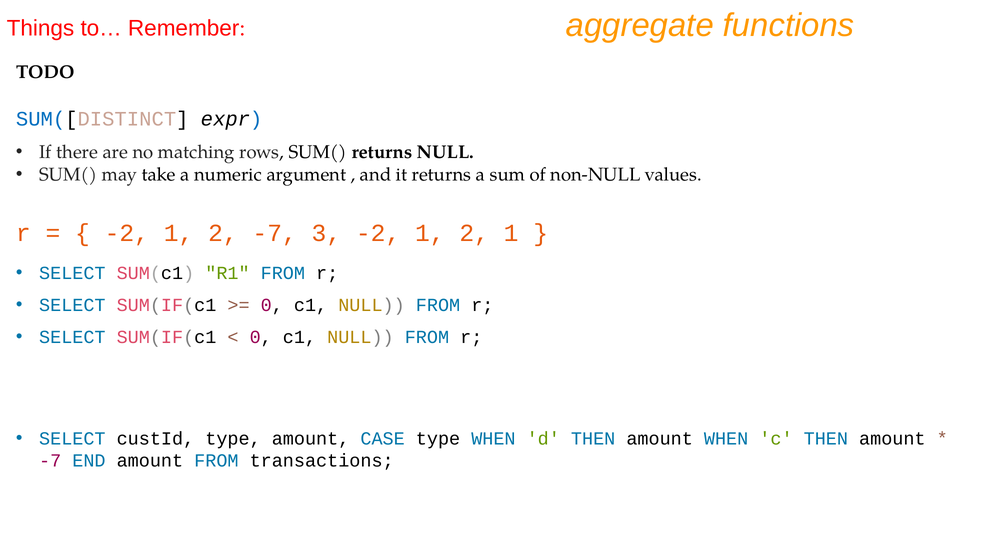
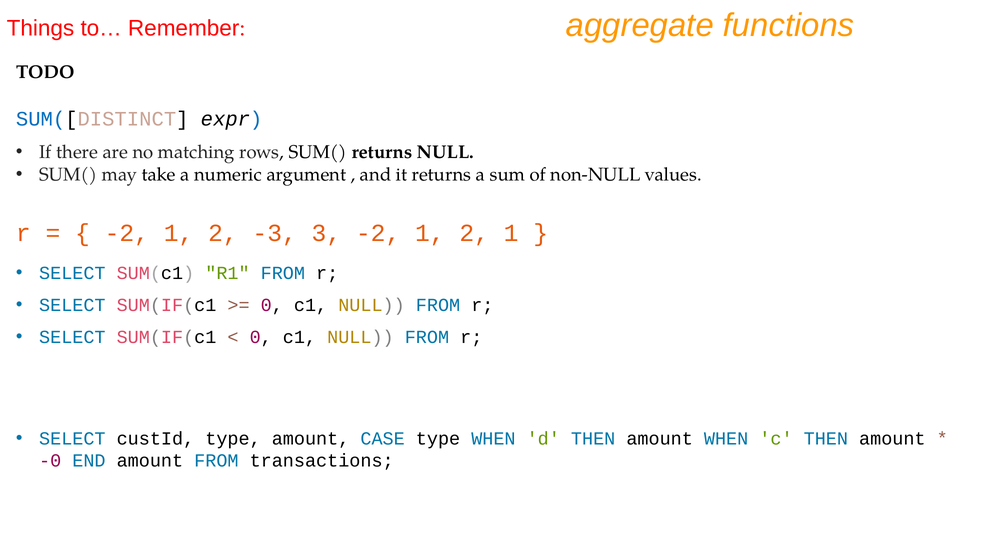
2 -7: -7 -> -3 (275, 233)
-7: -7 -> -0 (50, 461)
